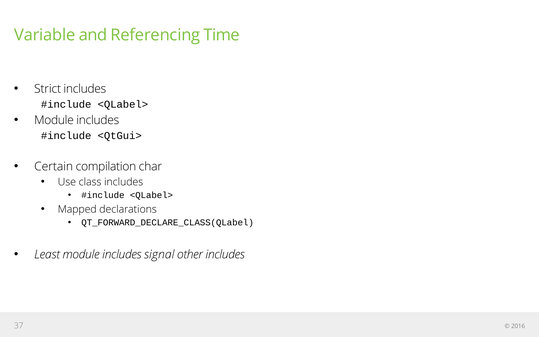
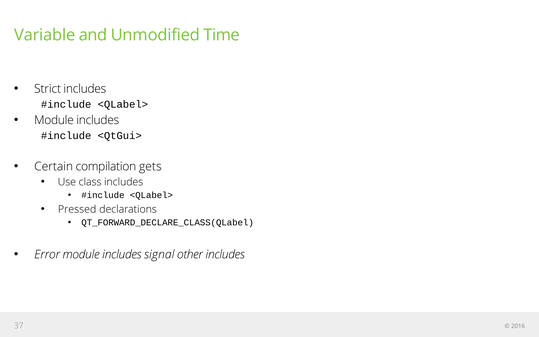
Referencing: Referencing -> Unmodified (155, 35)
char: char -> gets (150, 166)
Mapped: Mapped -> Pressed (77, 209)
Least: Least -> Error (47, 254)
